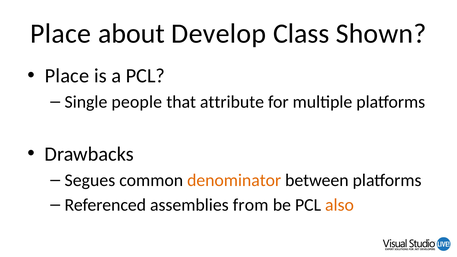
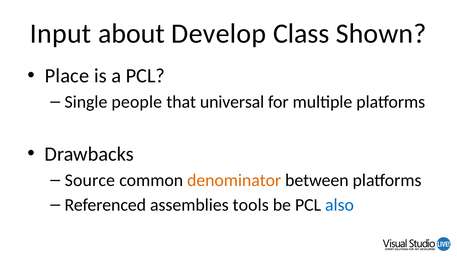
Place: Place -> Input (61, 34)
attribute: attribute -> universal (232, 102)
Segues: Segues -> Source (90, 180)
from: from -> tools (251, 205)
also colour: orange -> blue (340, 205)
